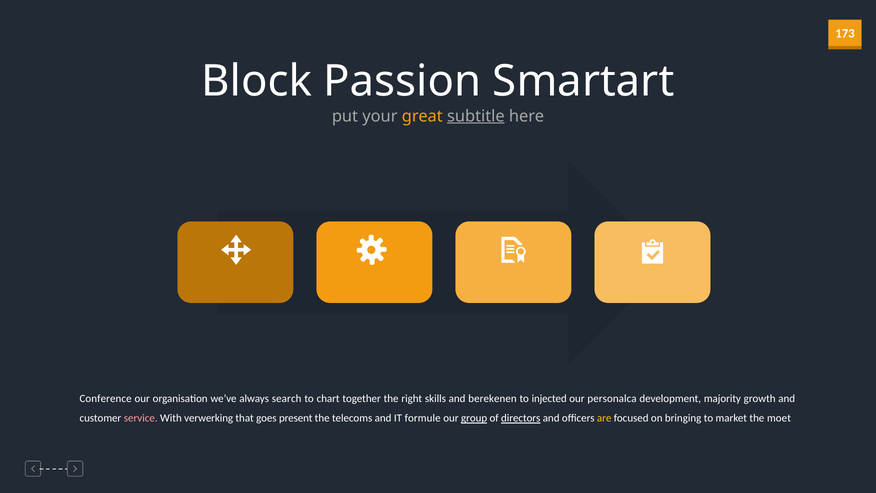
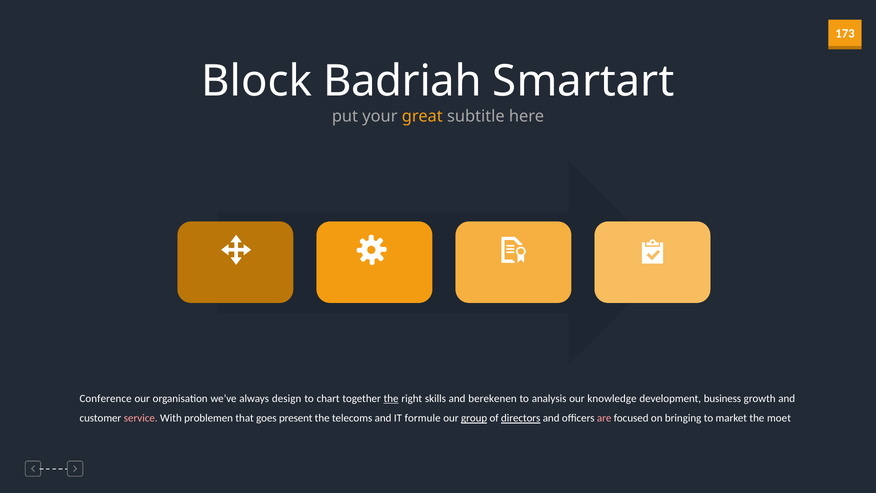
Passion: Passion -> Badriah (402, 81)
subtitle underline: present -> none (476, 116)
search: search -> design (287, 398)
the underline: none -> present (391, 398)
injected: injected -> analysis (549, 398)
personalca: personalca -> knowledge (612, 398)
majority: majority -> business (722, 398)
verwerking: verwerking -> problemen (209, 418)
are colour: yellow -> pink (604, 418)
